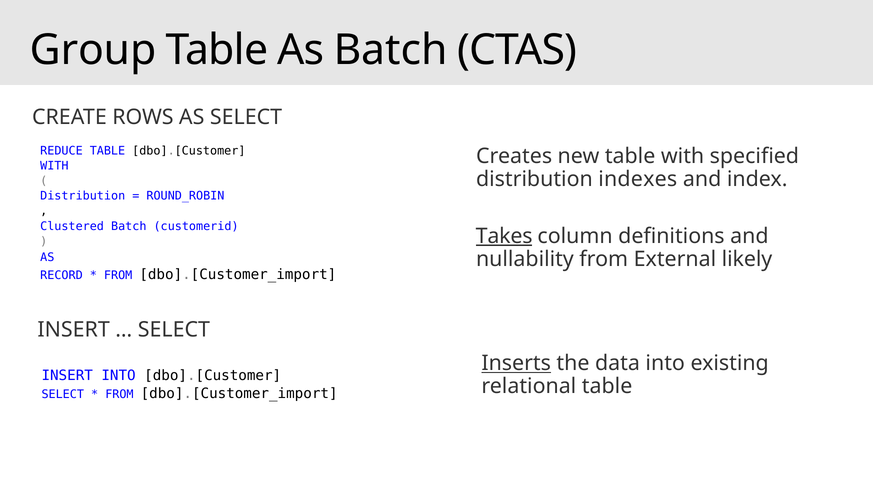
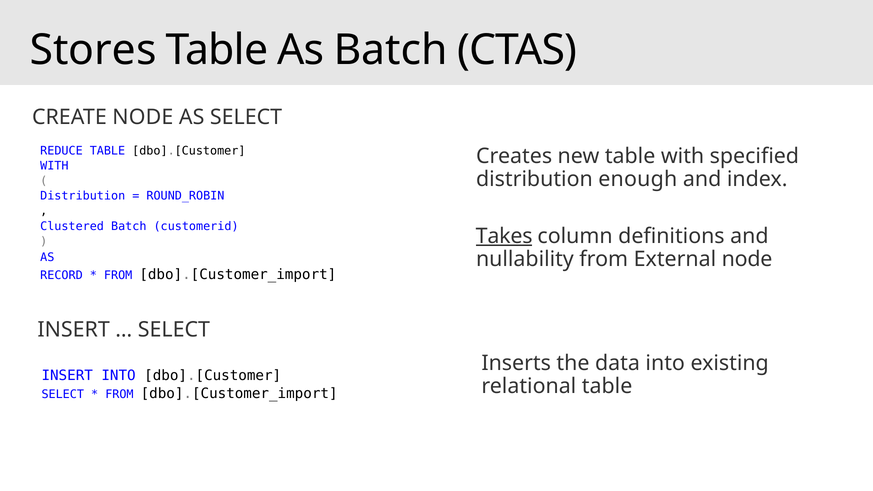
Group: Group -> Stores (93, 50)
CREATE ROWS: ROWS -> NODE (143, 117)
indexes: indexes -> enough (638, 179)
External likely: likely -> node (747, 259)
Inserts underline: present -> none (516, 363)
